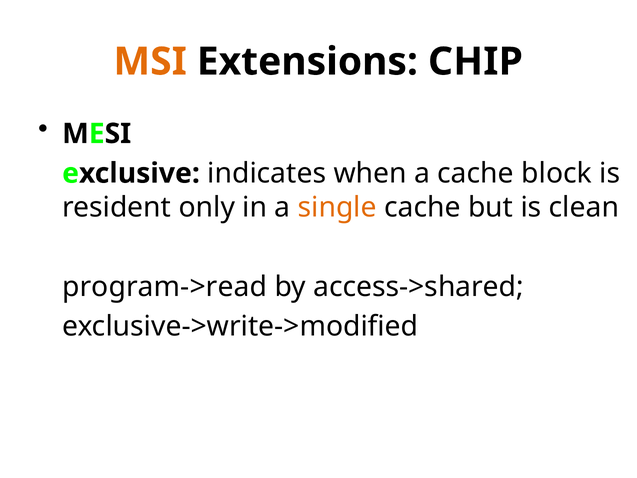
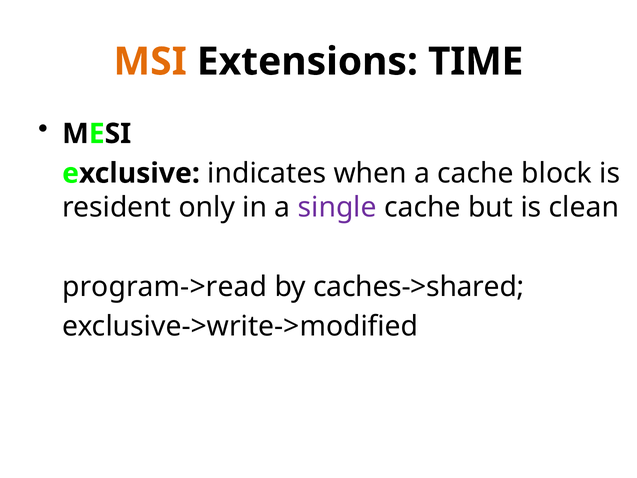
CHIP: CHIP -> TIME (476, 62)
single colour: orange -> purple (337, 207)
access->shared: access->shared -> caches->shared (419, 287)
